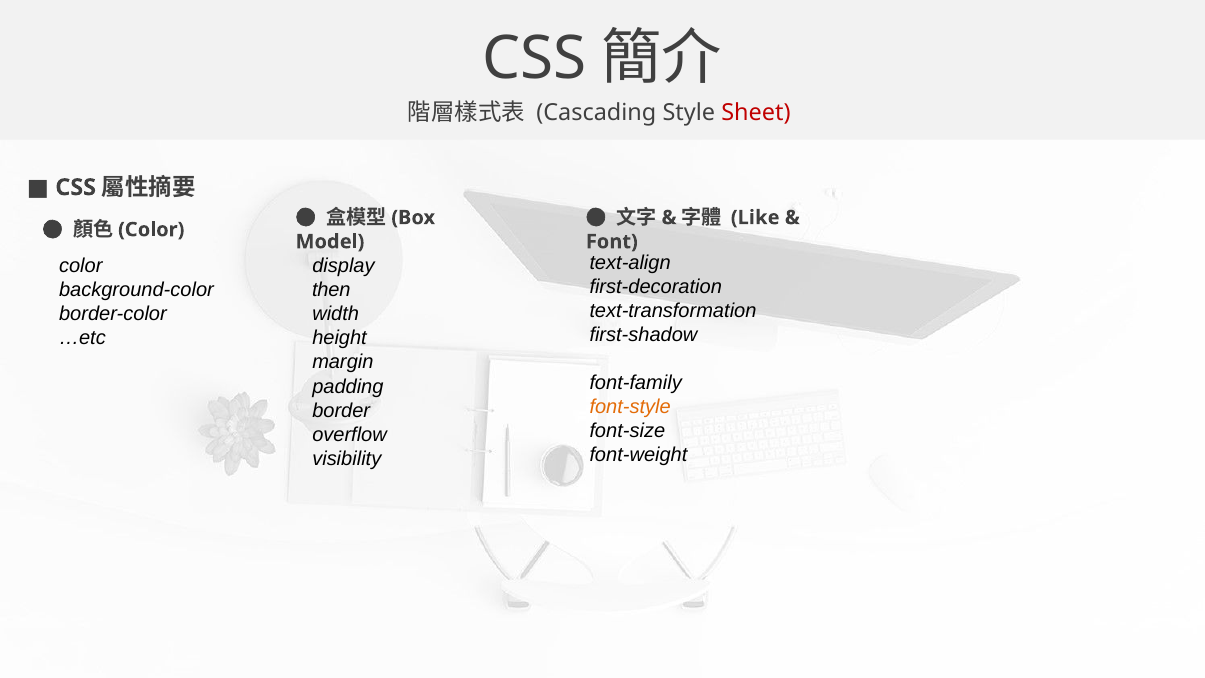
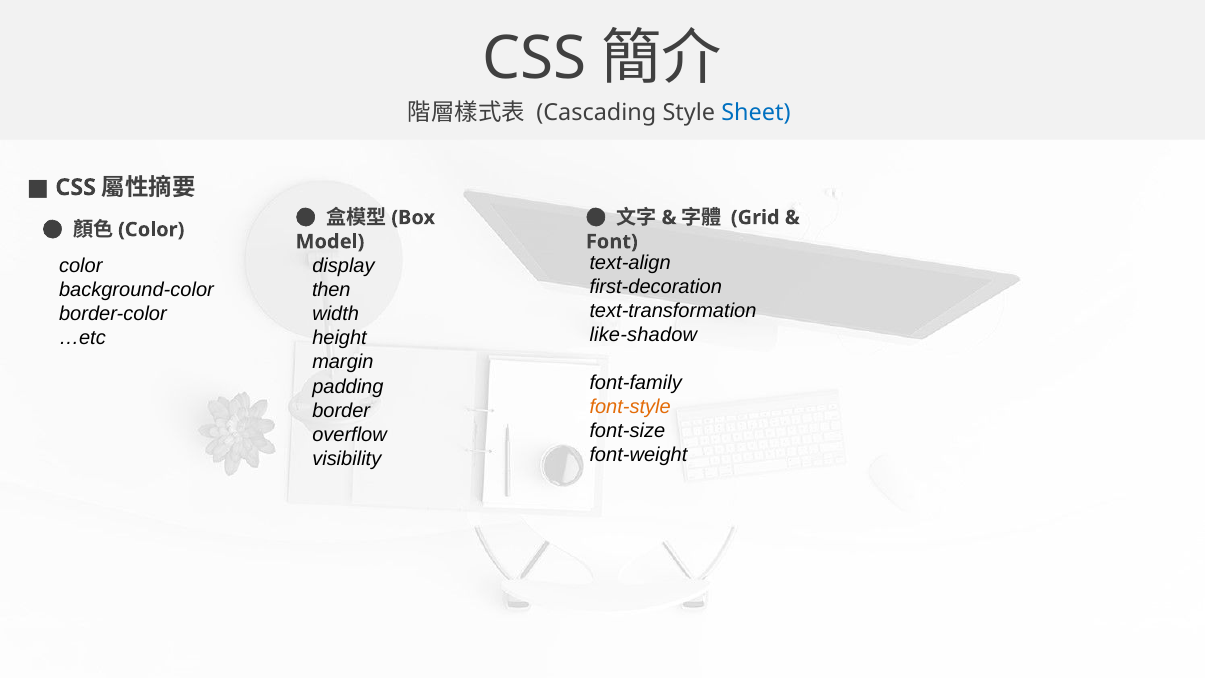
Sheet colour: red -> blue (756, 113)
Like: Like -> Grid (755, 218)
first-shadow: first-shadow -> like-shadow (643, 335)
